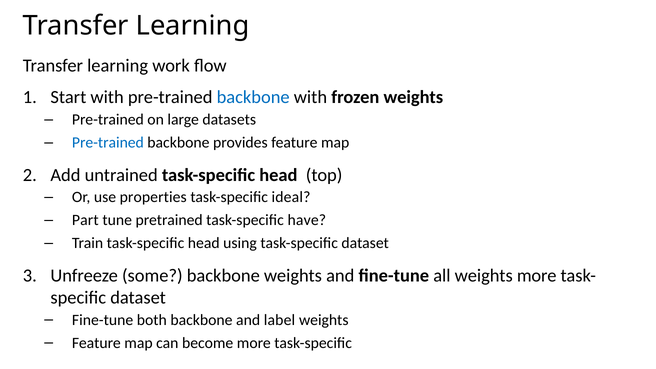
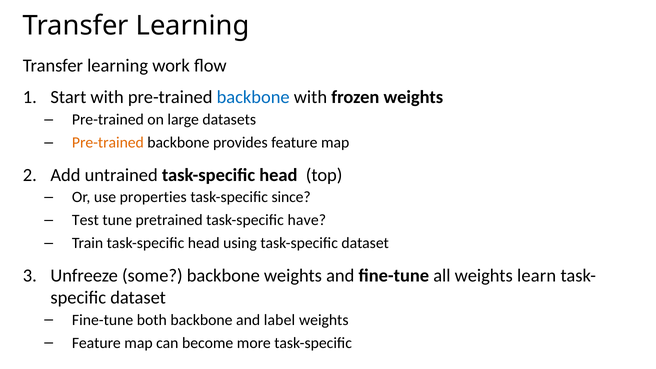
Pre-trained colour: blue -> orange (108, 143)
ideal: ideal -> since (291, 197)
Part: Part -> Test (85, 220)
weights more: more -> learn (537, 276)
